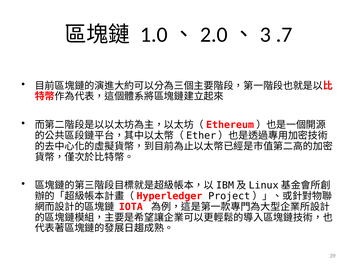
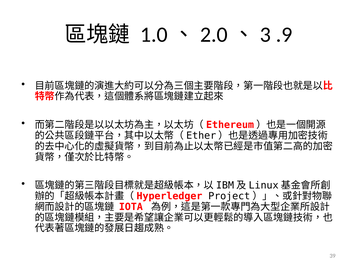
.7: .7 -> .9 (284, 35)
